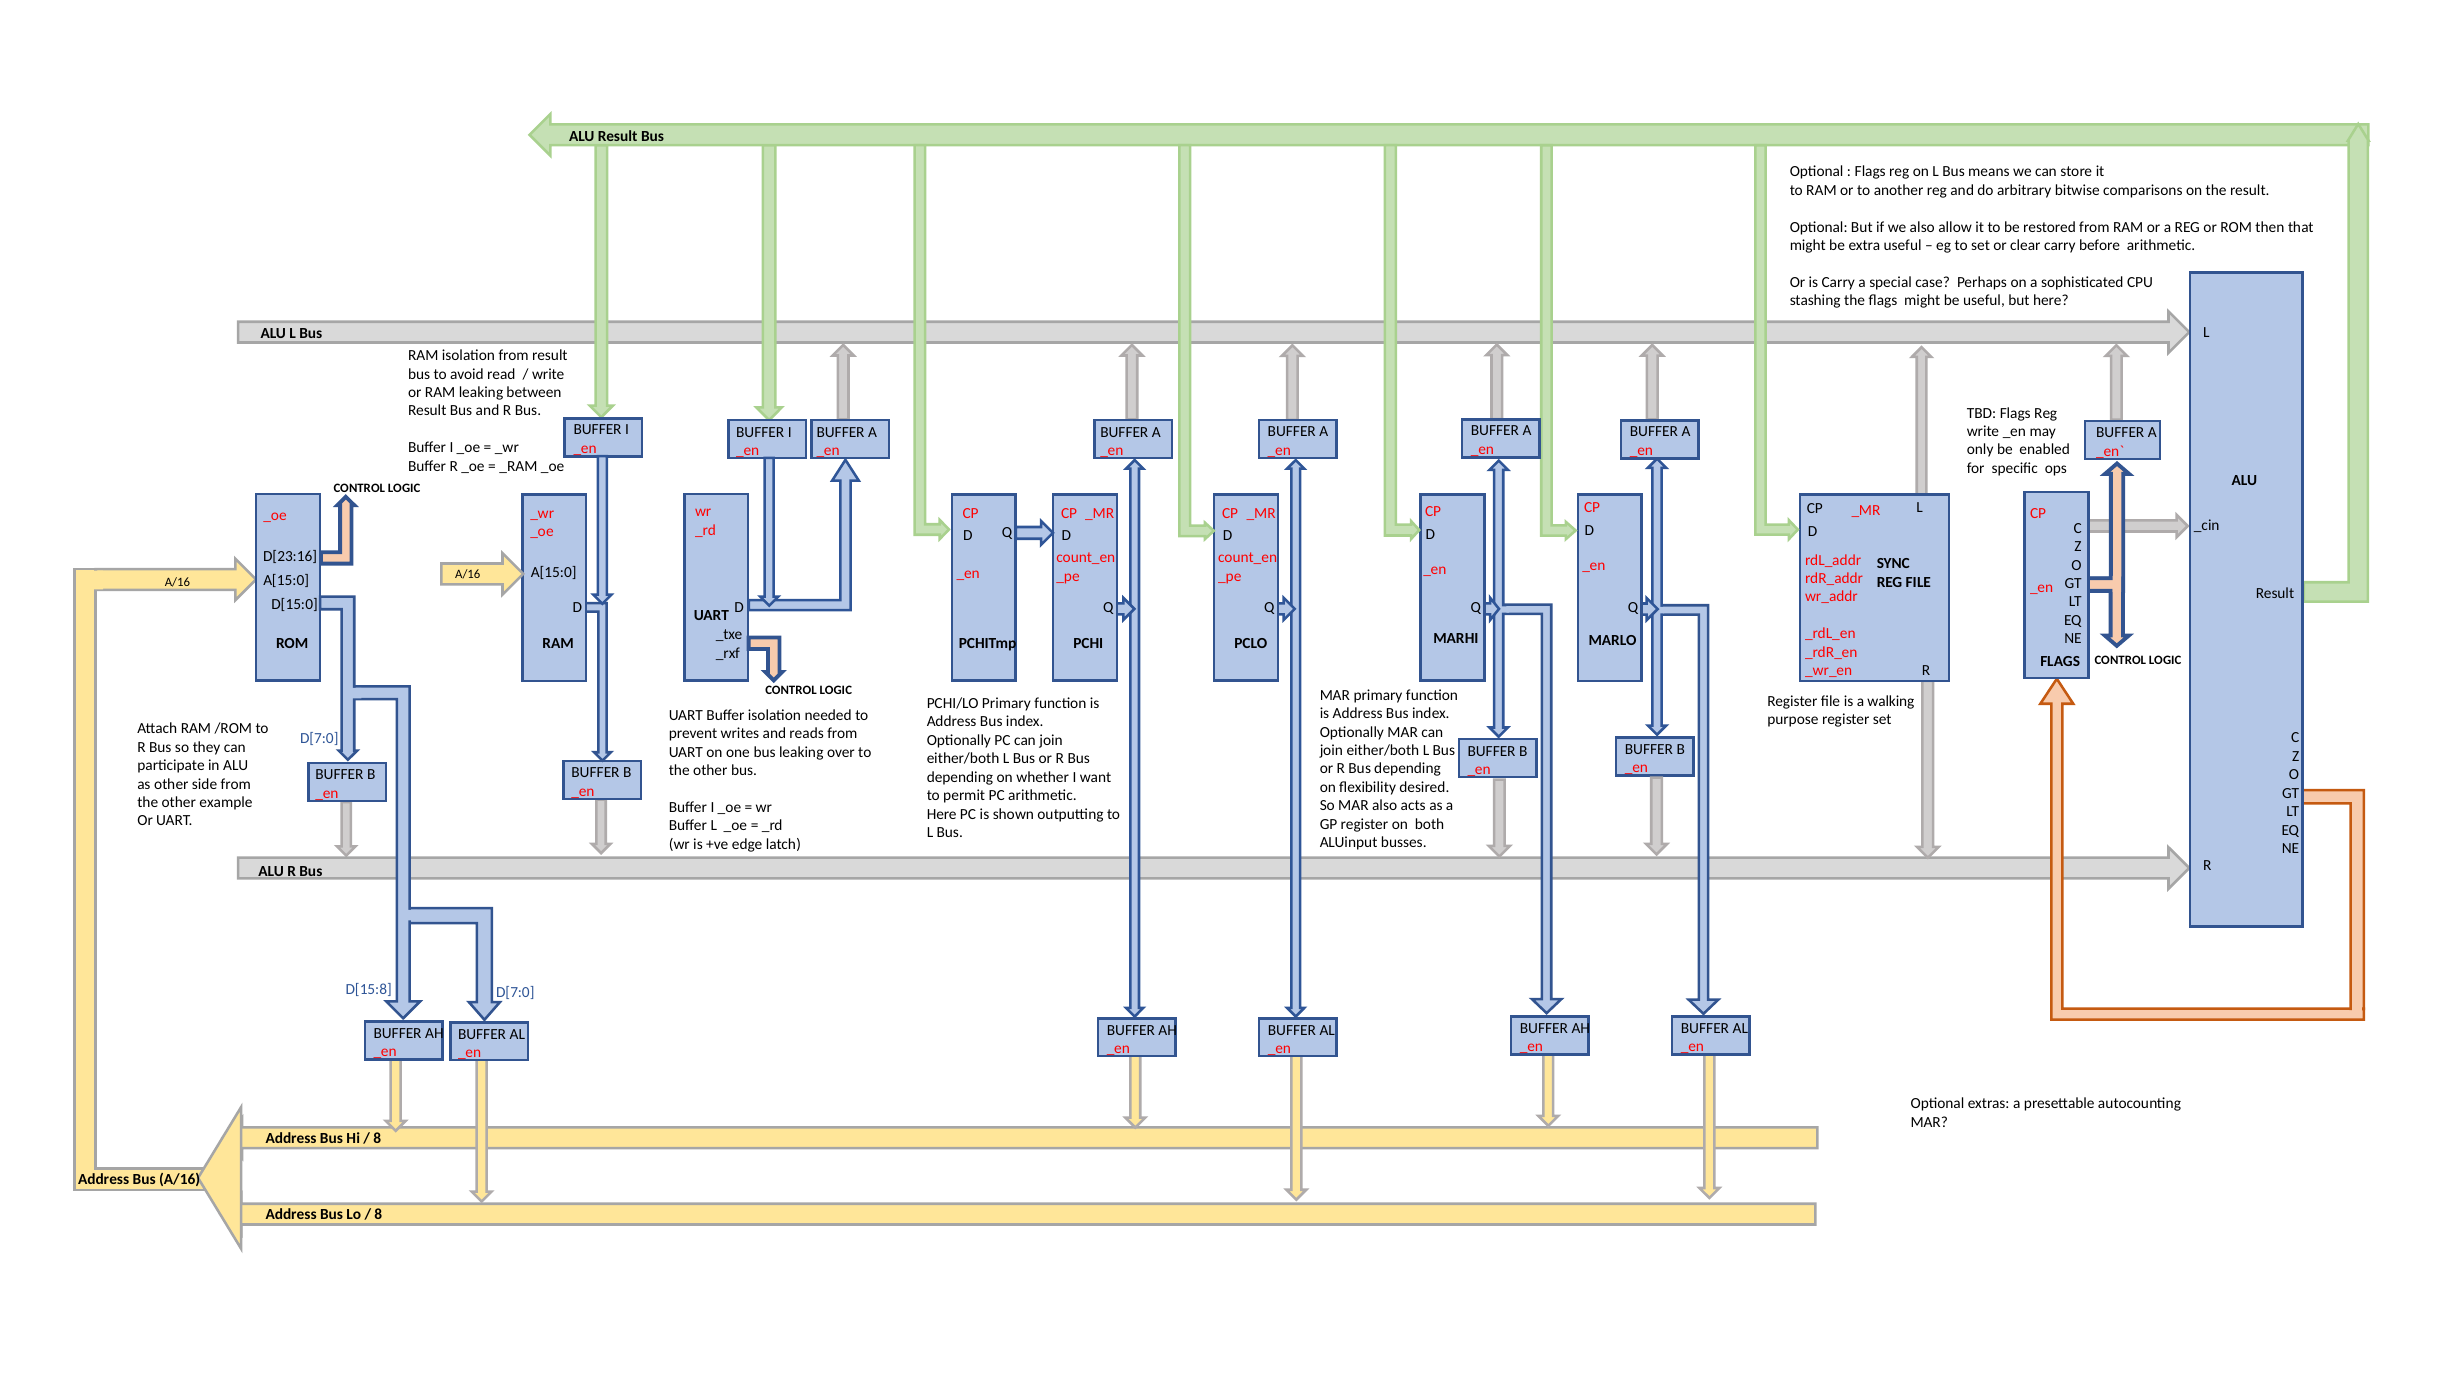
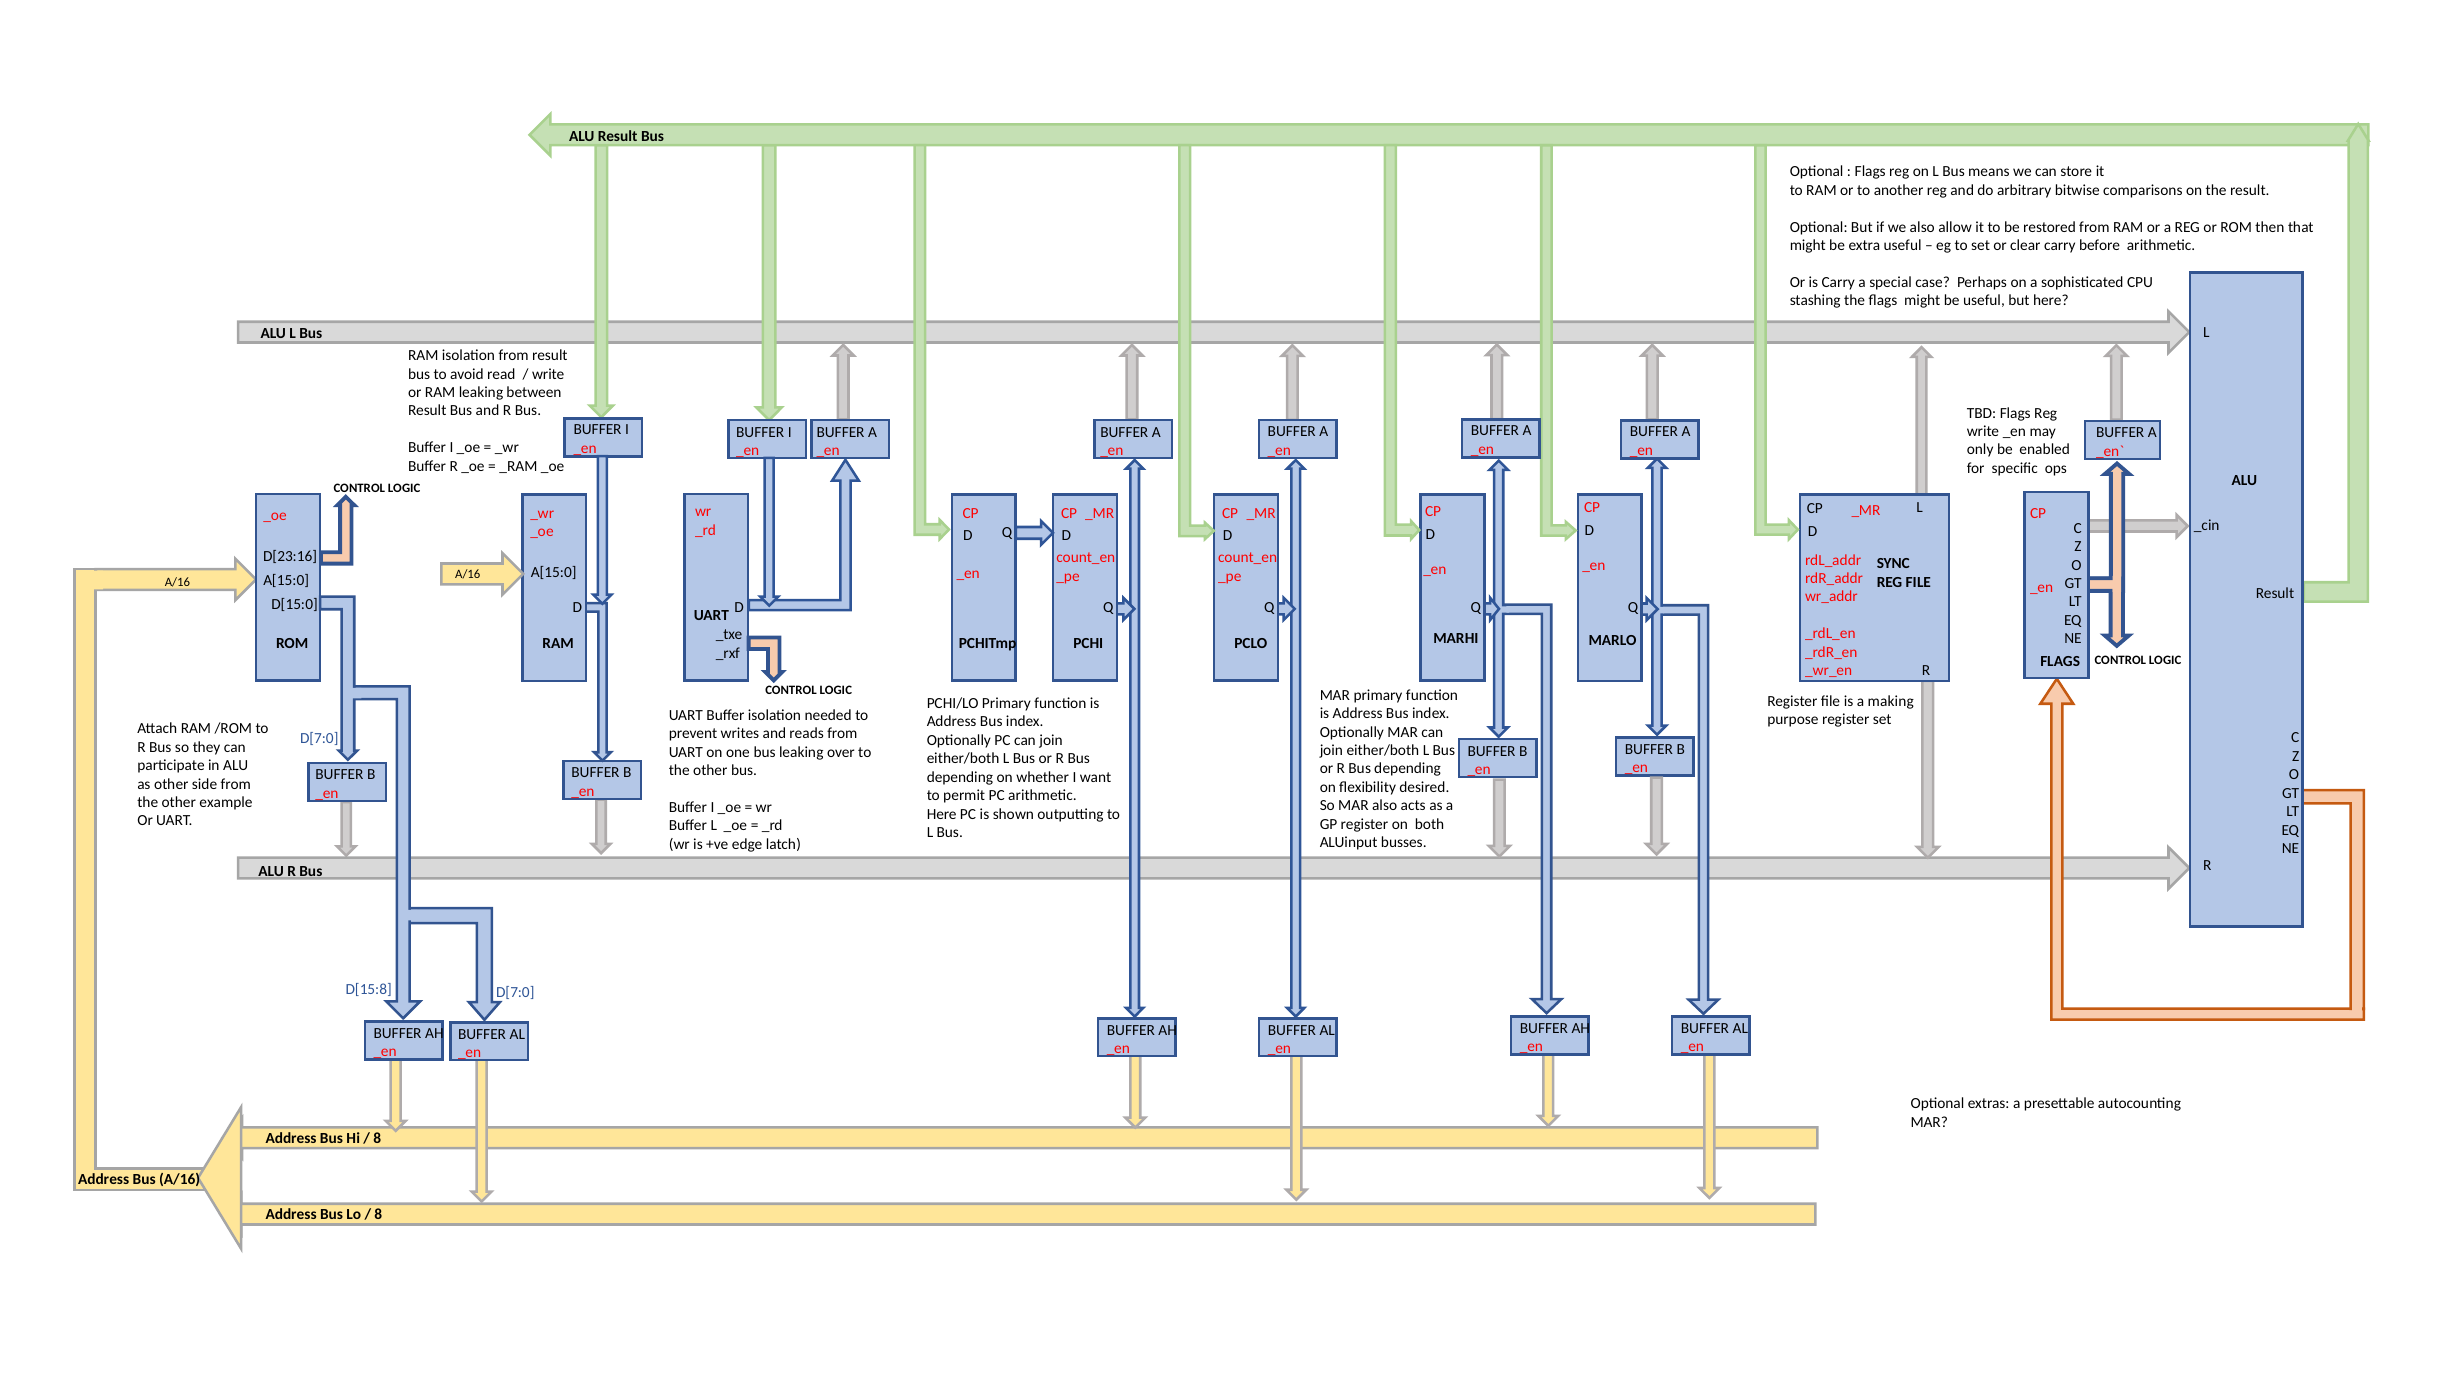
walking: walking -> making (1891, 701)
